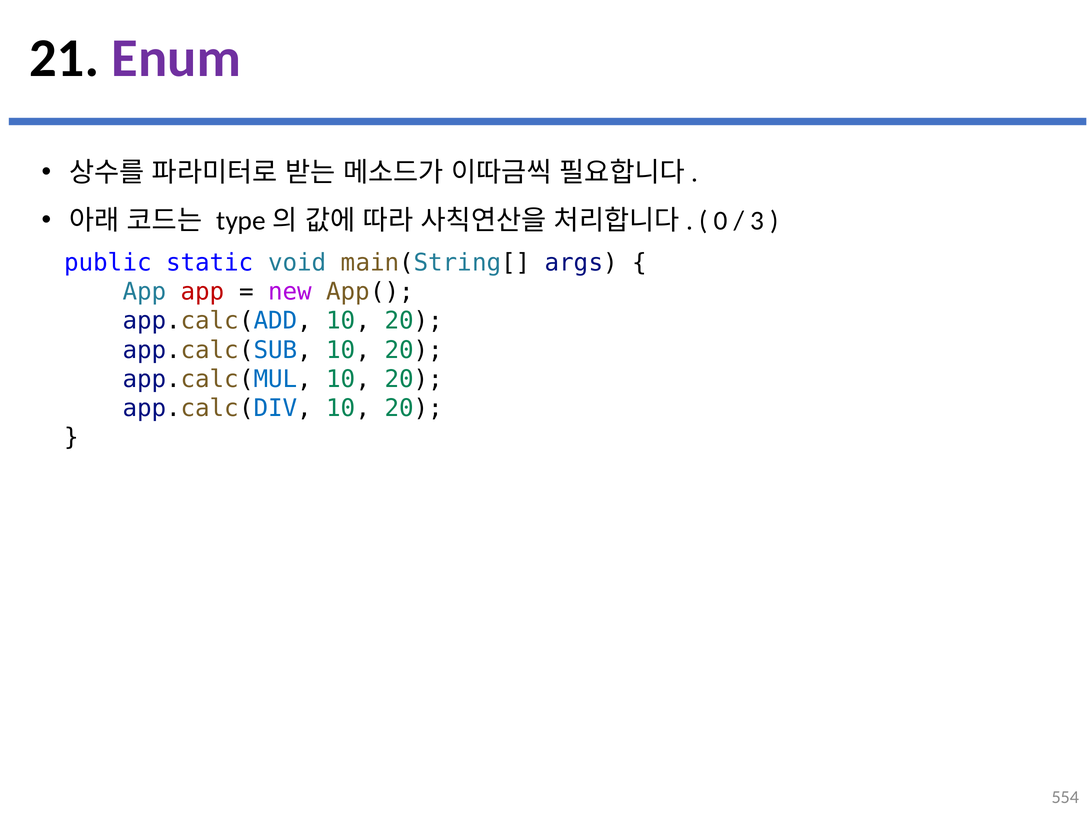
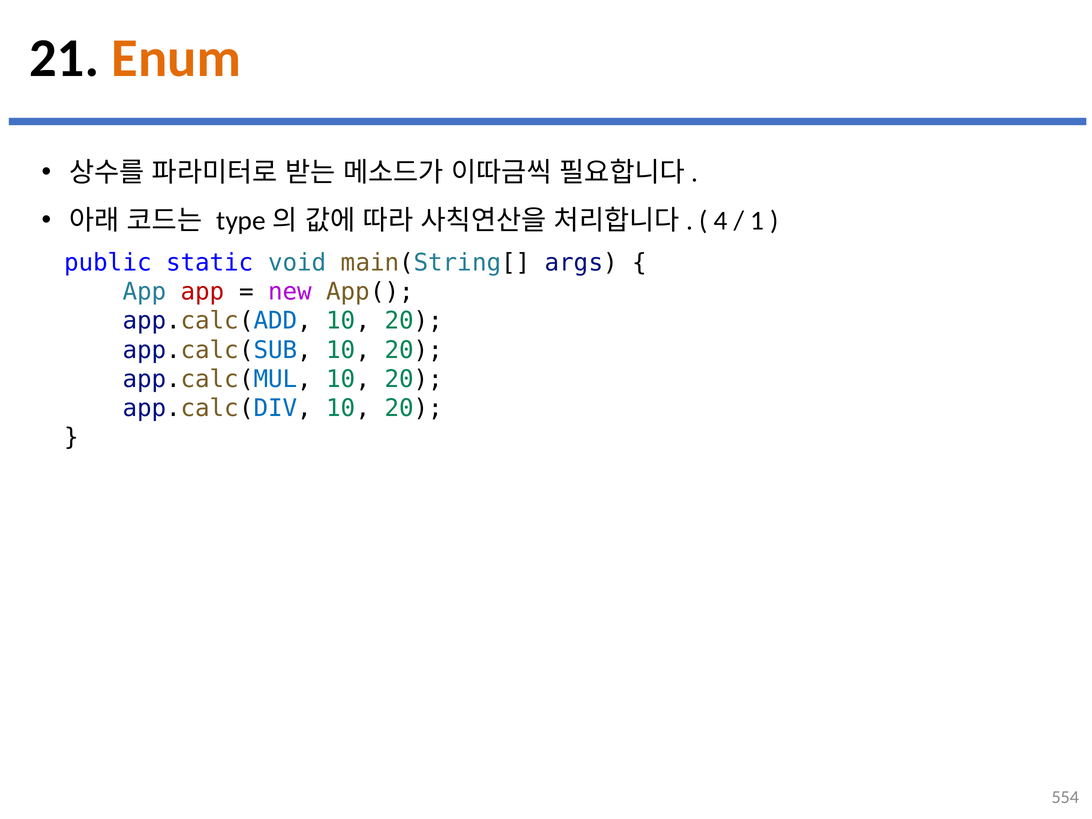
Enum colour: purple -> orange (176, 58)
0: 0 -> 4 (720, 221)
3: 3 -> 1 (757, 221)
